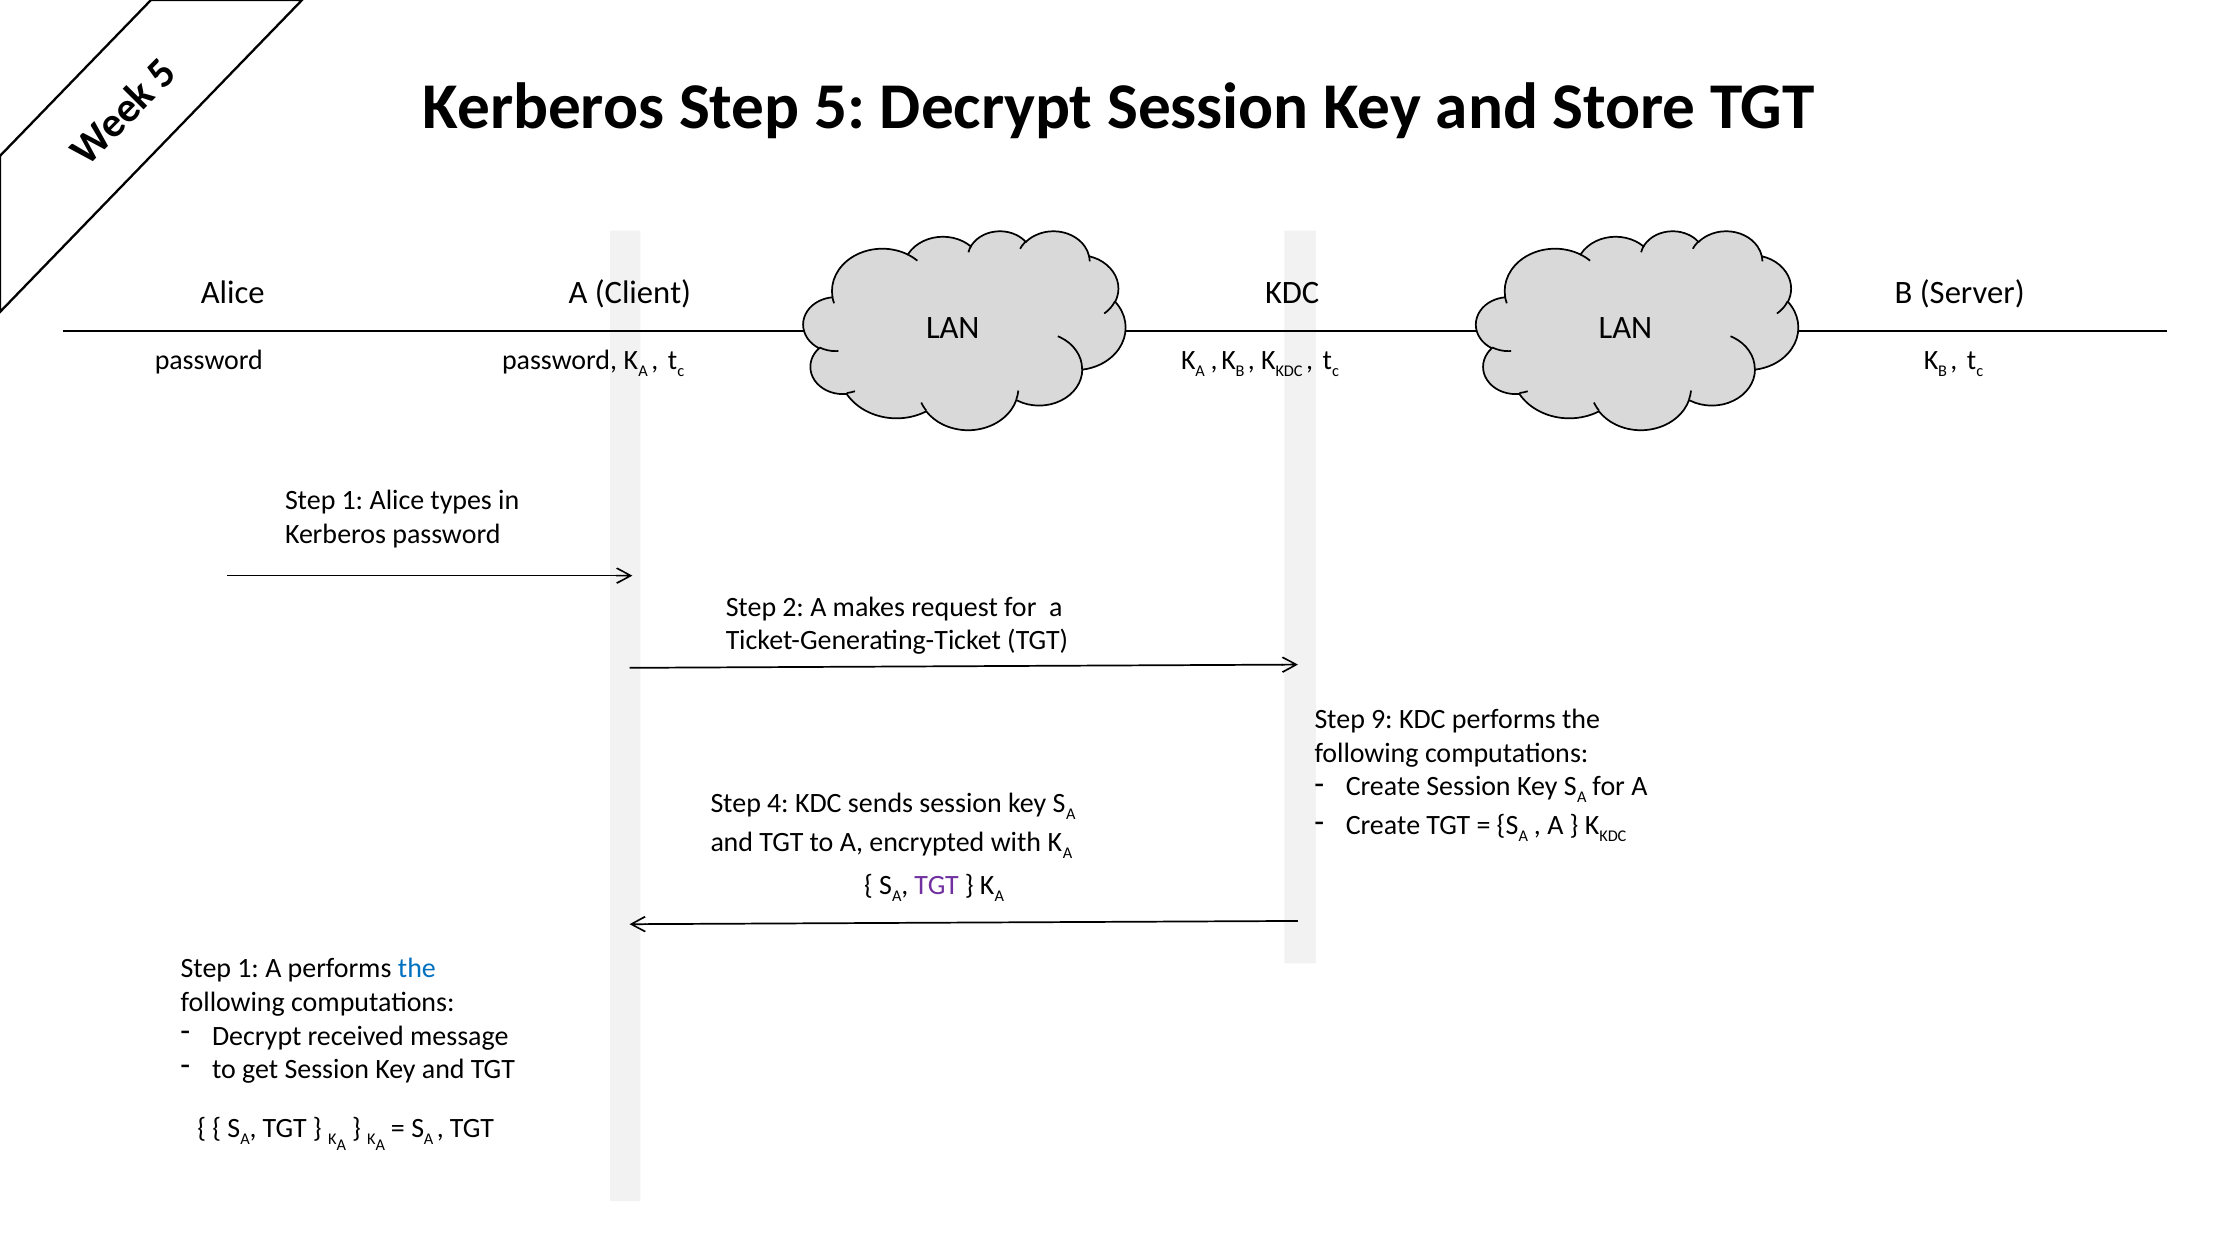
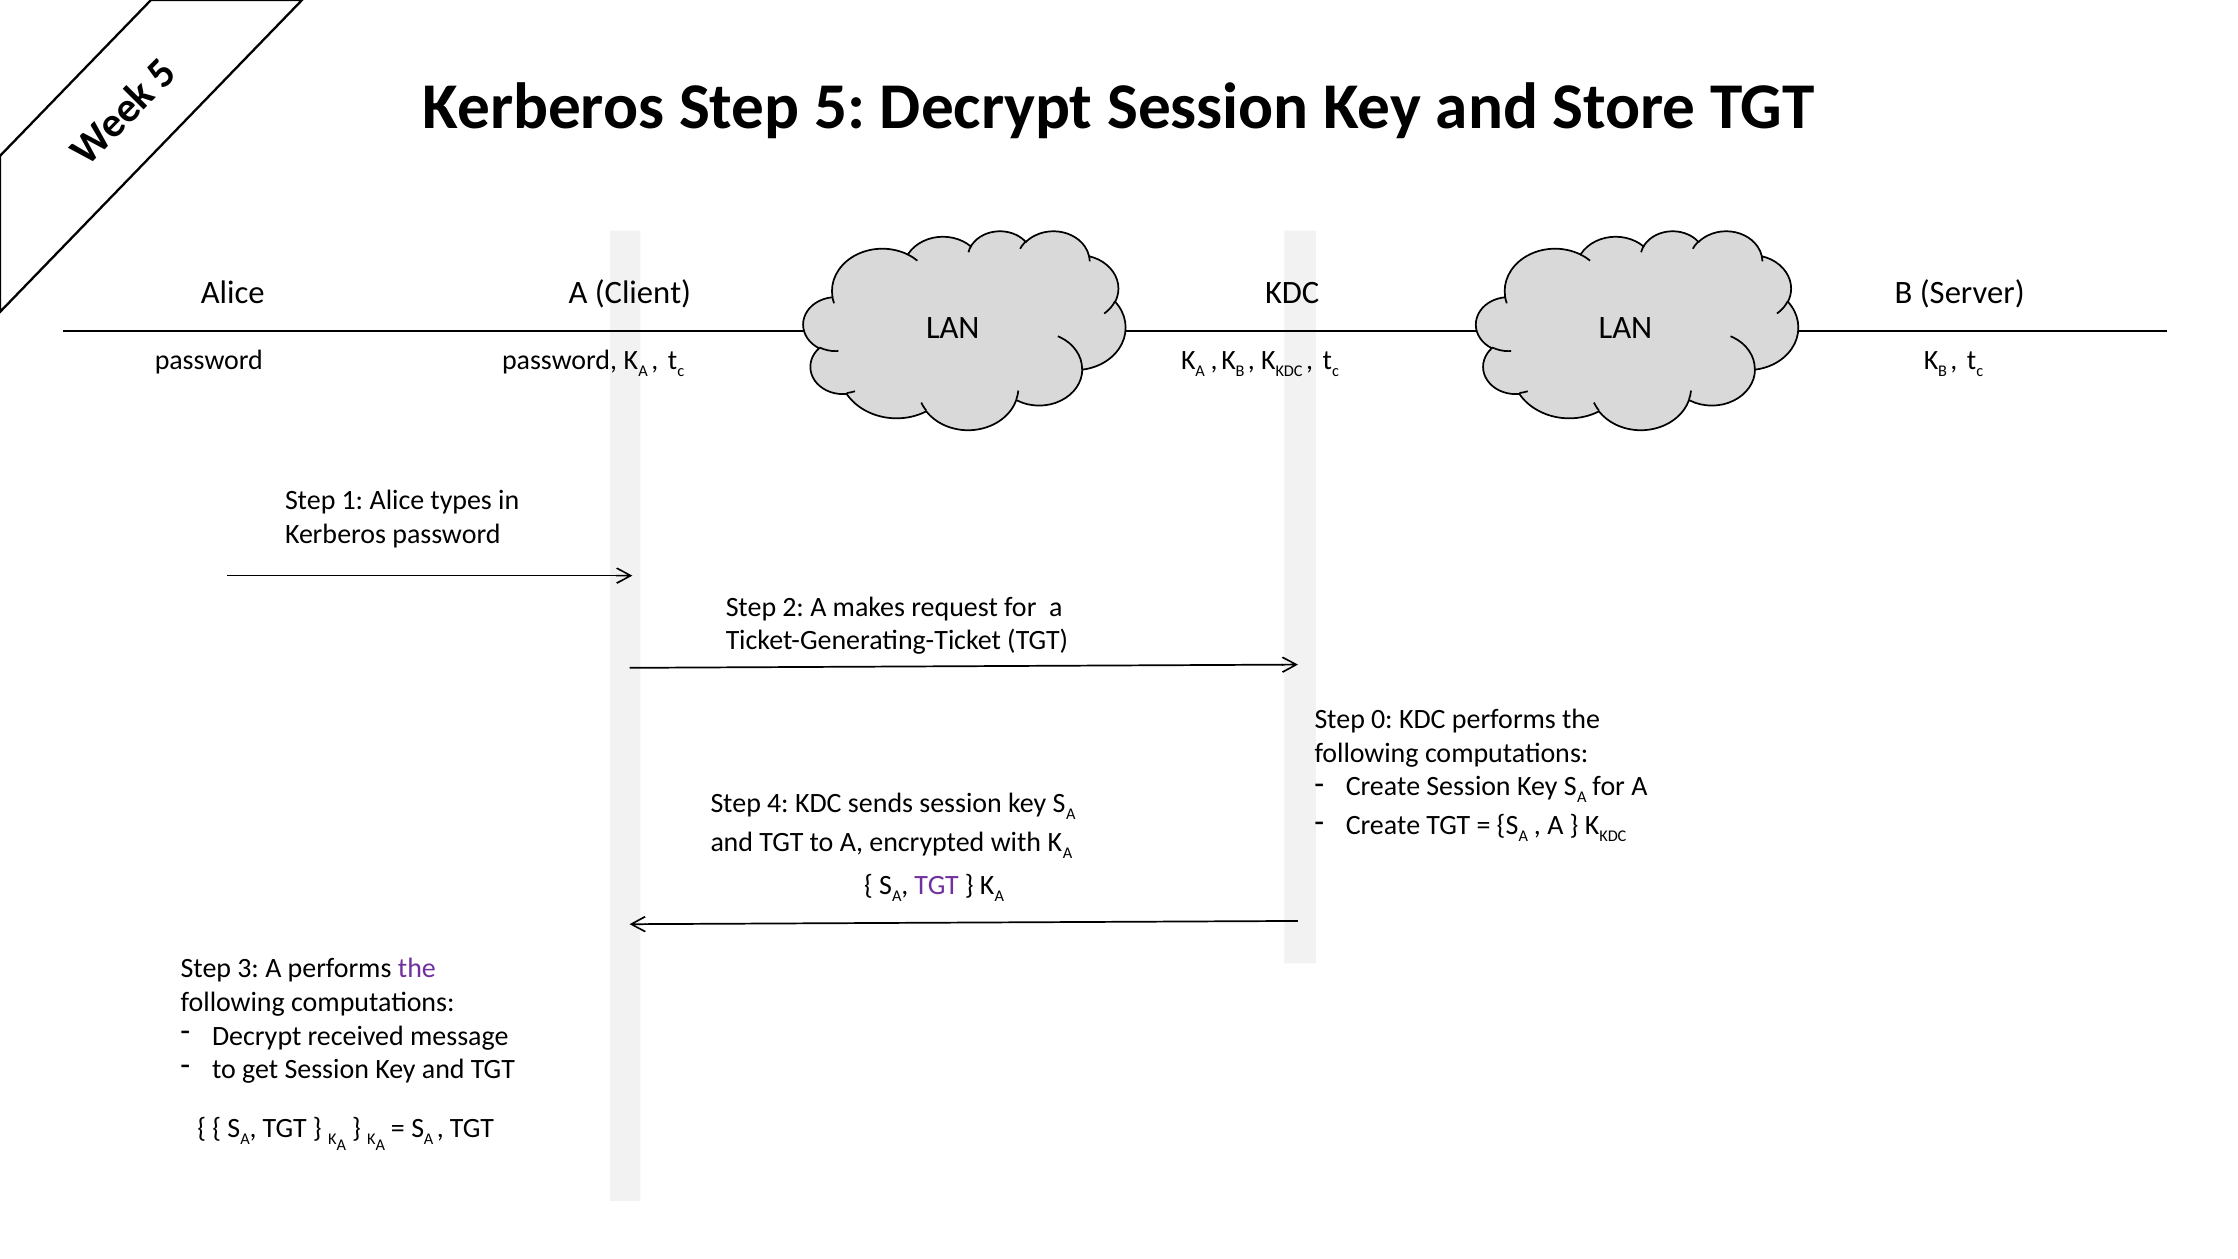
9: 9 -> 0 (1382, 719)
1: 1 -> 3 (248, 969)
the colour: blue -> purple (417, 969)
